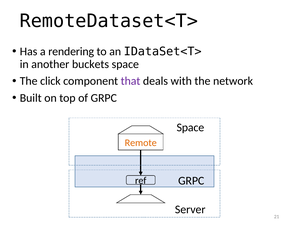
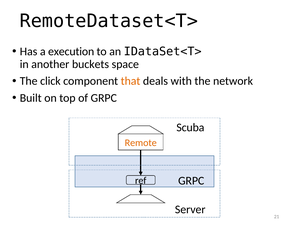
rendering: rendering -> execution (71, 52)
that colour: purple -> orange (131, 81)
Space: Space -> Scuba (190, 128)
